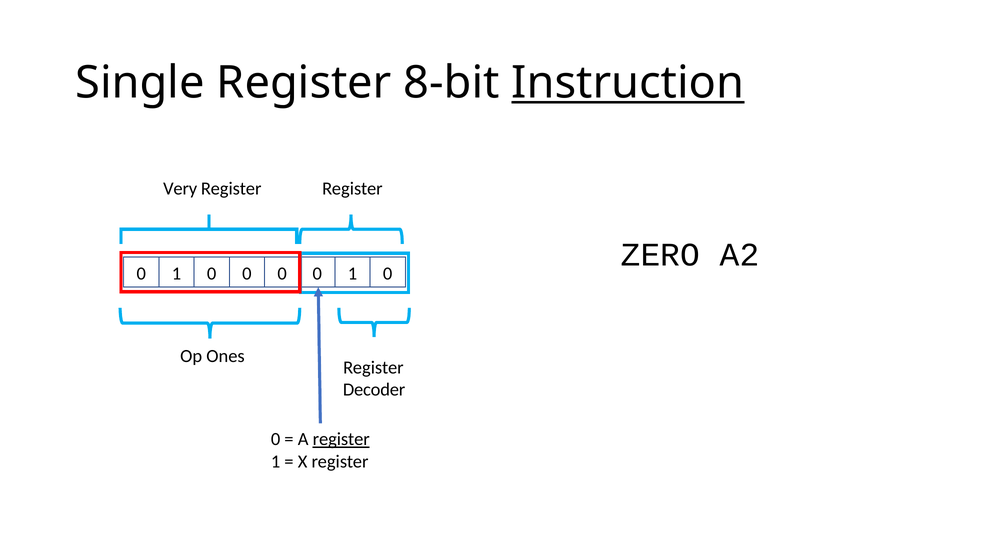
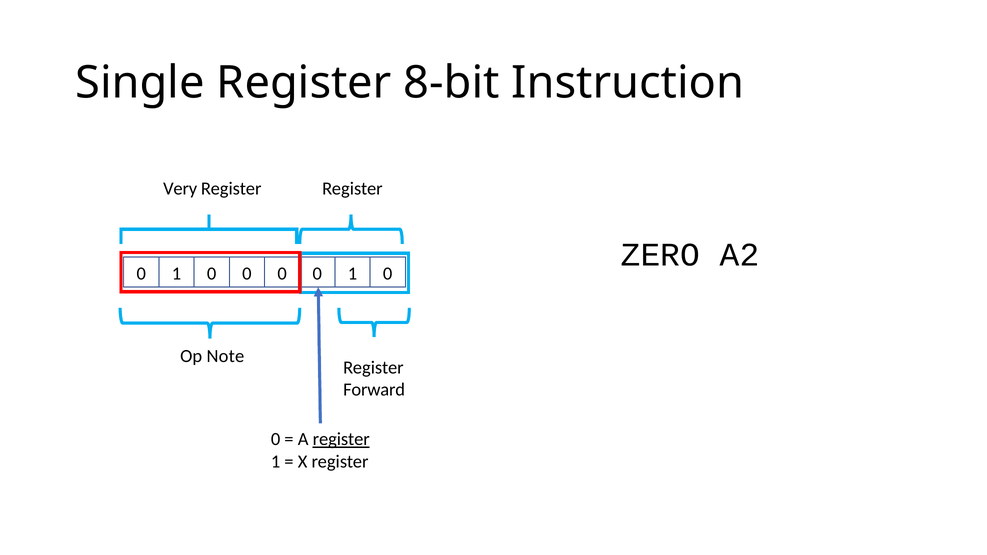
Instruction underline: present -> none (628, 83)
Ones: Ones -> Note (225, 356)
Decoder: Decoder -> Forward (374, 390)
